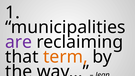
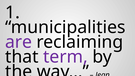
term colour: orange -> purple (65, 57)
